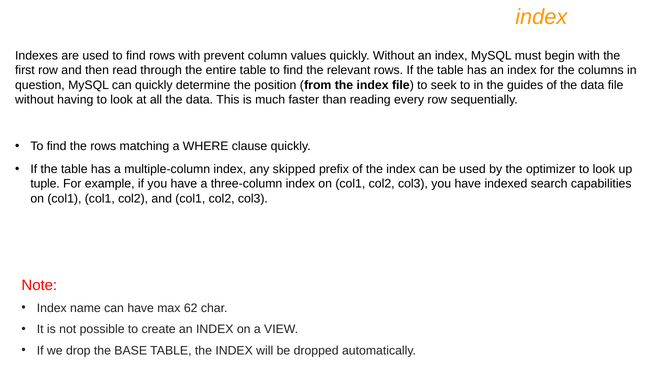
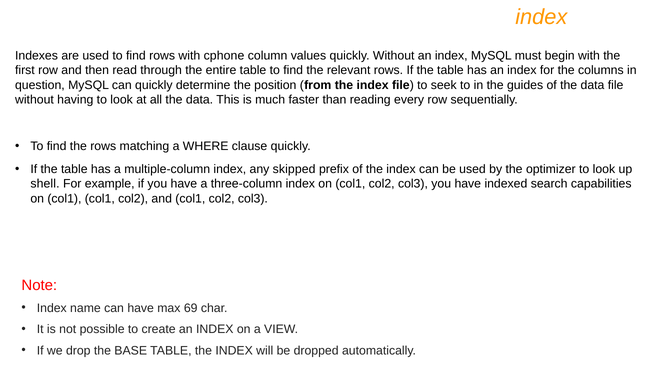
prevent: prevent -> cphone (224, 56)
tuple: tuple -> shell (45, 184)
62: 62 -> 69 (191, 308)
